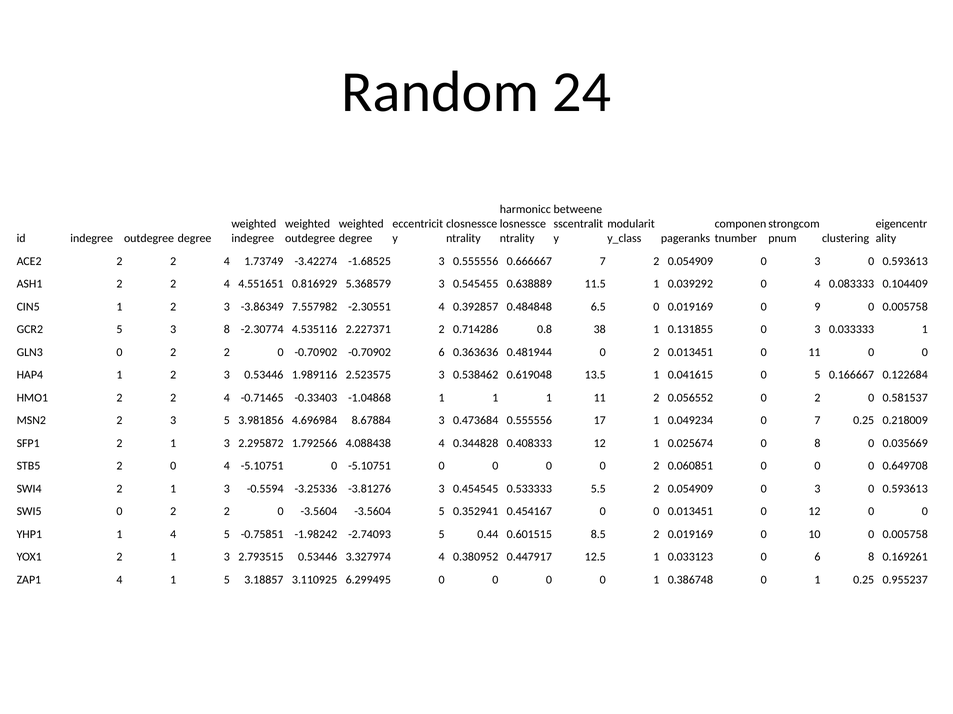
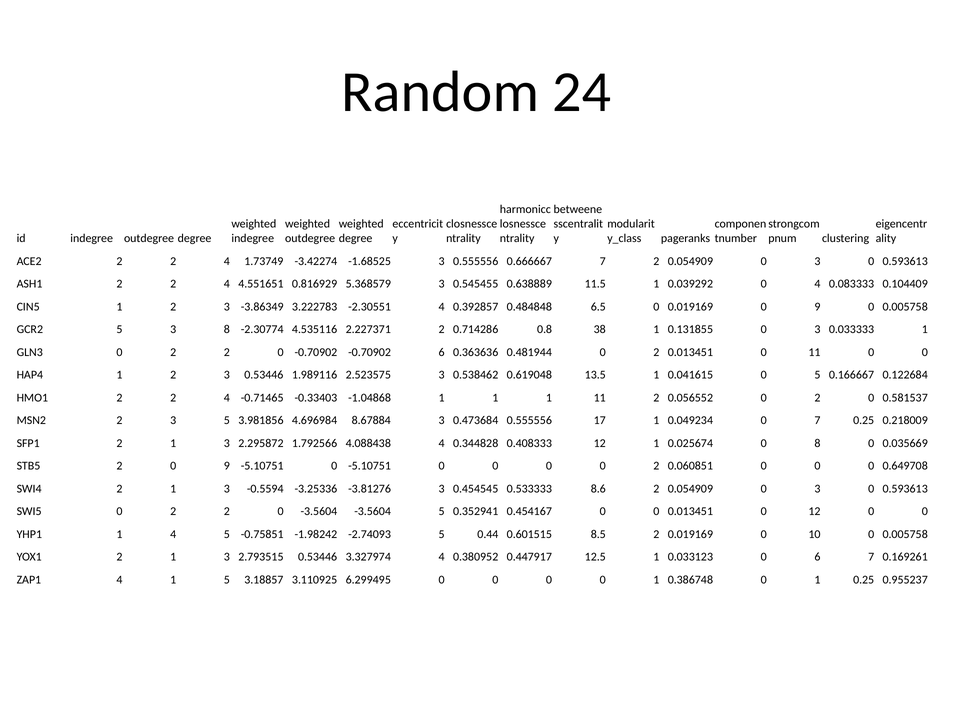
7.557982: 7.557982 -> 3.222783 (315, 307)
2 0 4: 4 -> 9 (227, 466)
5.5: 5.5 -> 8.6 (598, 489)
6 8: 8 -> 7 (871, 557)
